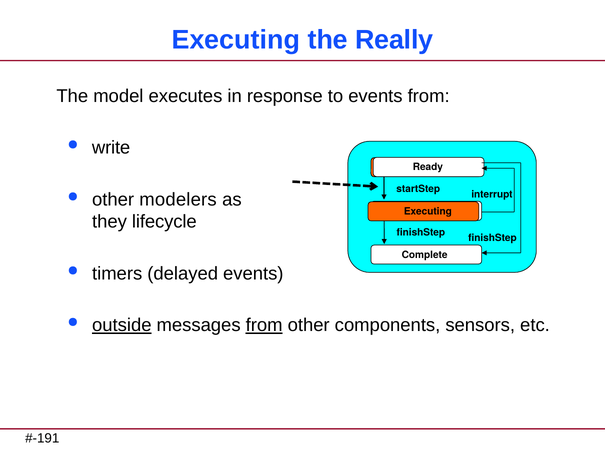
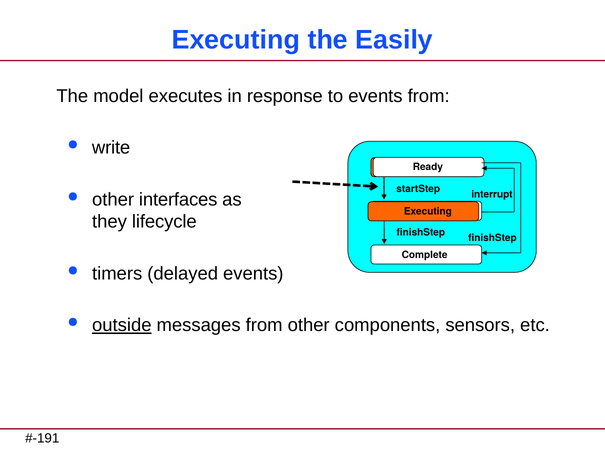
Really: Really -> Easily (394, 40)
modelers: modelers -> interfaces (178, 199)
from underline: present -> none (264, 325)
